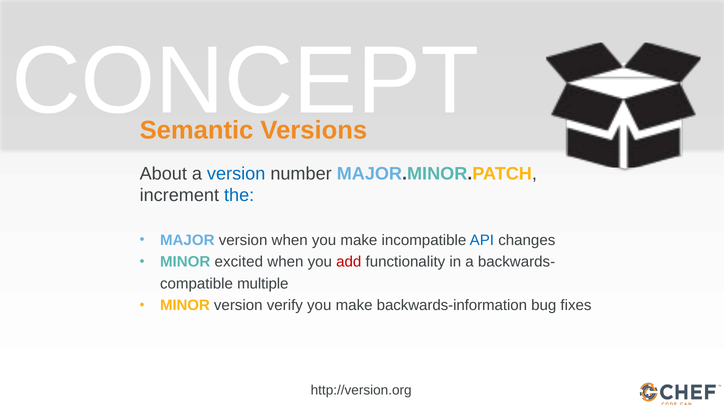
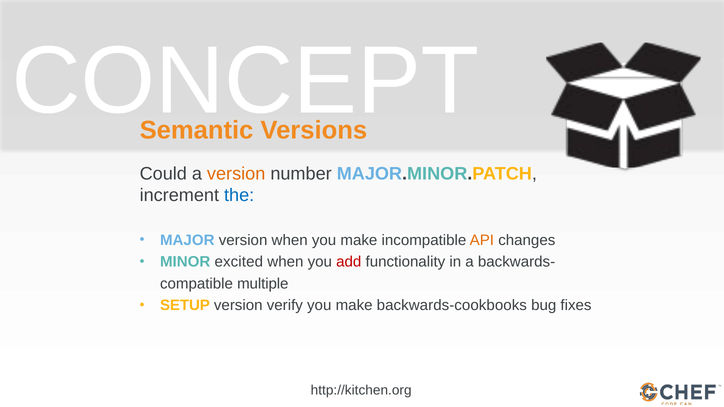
About: About -> Could (163, 174)
version colour: blue -> orange (236, 174)
API colour: blue -> orange (482, 240)
MINOR: MINOR -> SETUP (185, 306)
backwards-information: backwards-information -> backwards-cookbooks (452, 306)
http://version.org: http://version.org -> http://kitchen.org (361, 390)
